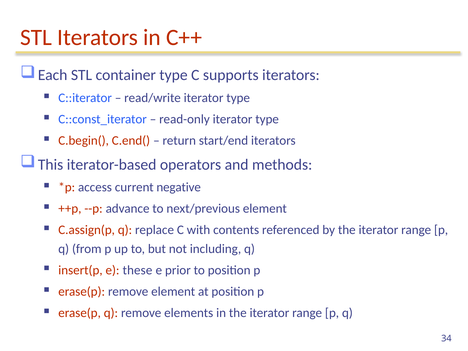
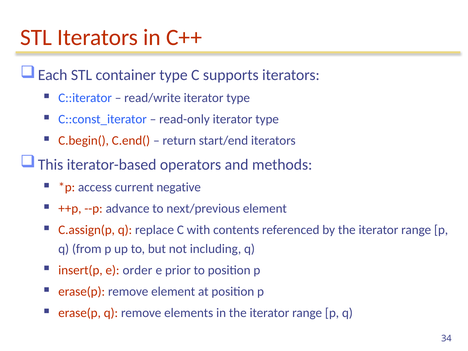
these: these -> order (137, 270)
